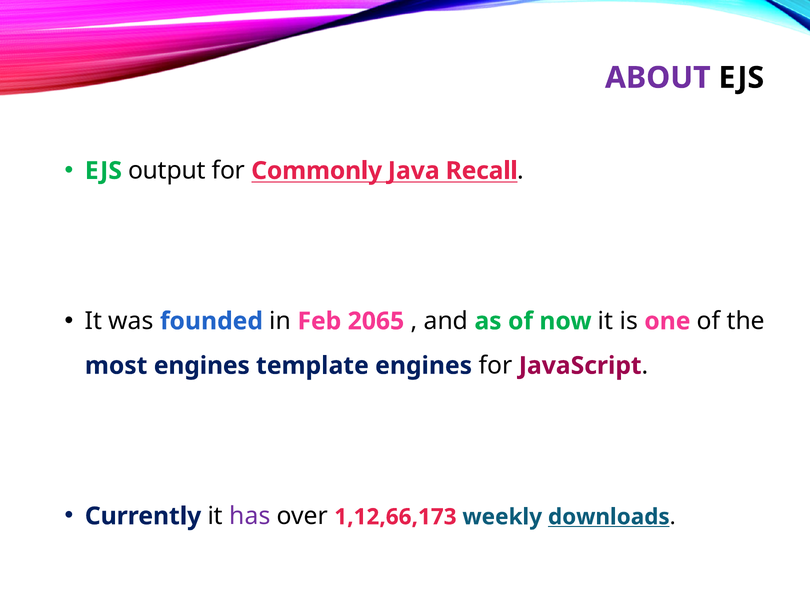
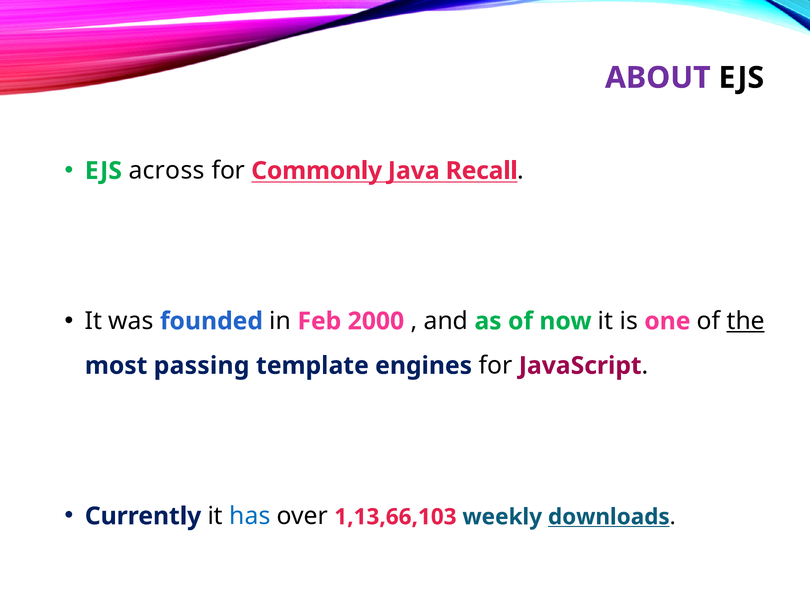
output: output -> across (167, 171)
2065: 2065 -> 2000 (376, 321)
the underline: none -> present (746, 321)
most engines: engines -> passing (202, 365)
has colour: purple -> blue (250, 516)
1,12,66,173: 1,12,66,173 -> 1,13,66,103 (395, 516)
